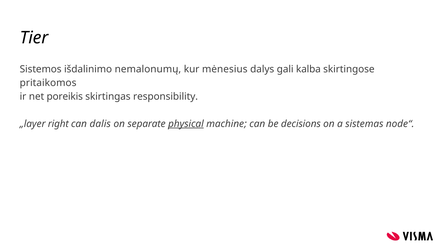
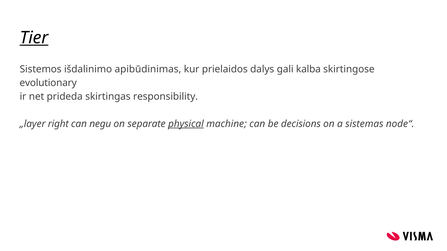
Tier underline: none -> present (34, 38)
nemalonumų: nemalonumų -> apibūdinimas (148, 69)
mėnesius: mėnesius -> prielaidos (225, 69)
pritaikomos: pritaikomos -> evolutionary (48, 83)
poreikis: poreikis -> prideda (65, 97)
dalis: dalis -> negu (100, 124)
